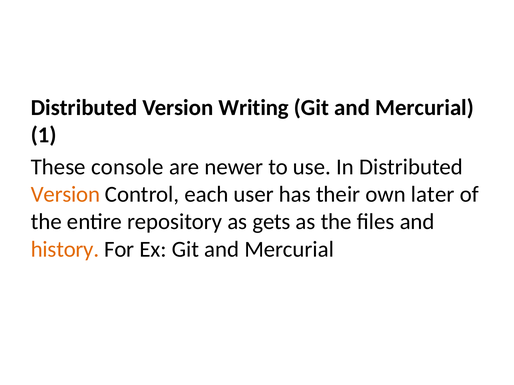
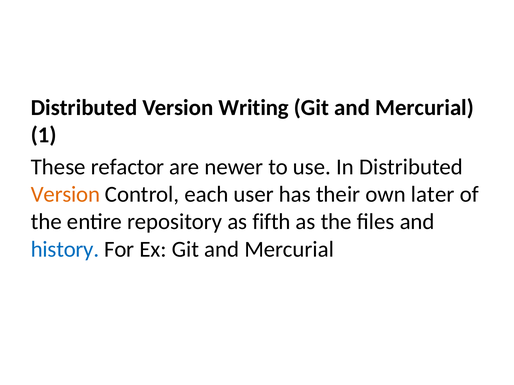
console: console -> refactor (128, 167)
gets: gets -> fifth (272, 222)
history colour: orange -> blue (65, 250)
